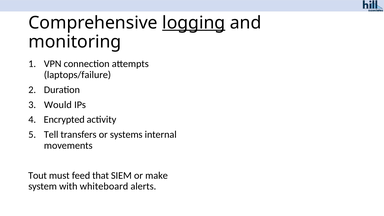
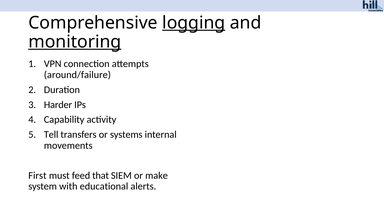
monitoring underline: none -> present (75, 42)
laptops/failure: laptops/failure -> around/failure (77, 75)
Would: Would -> Harder (58, 105)
Encrypted: Encrypted -> Capability (64, 120)
Tout: Tout -> First (37, 175)
whiteboard: whiteboard -> educational (104, 186)
